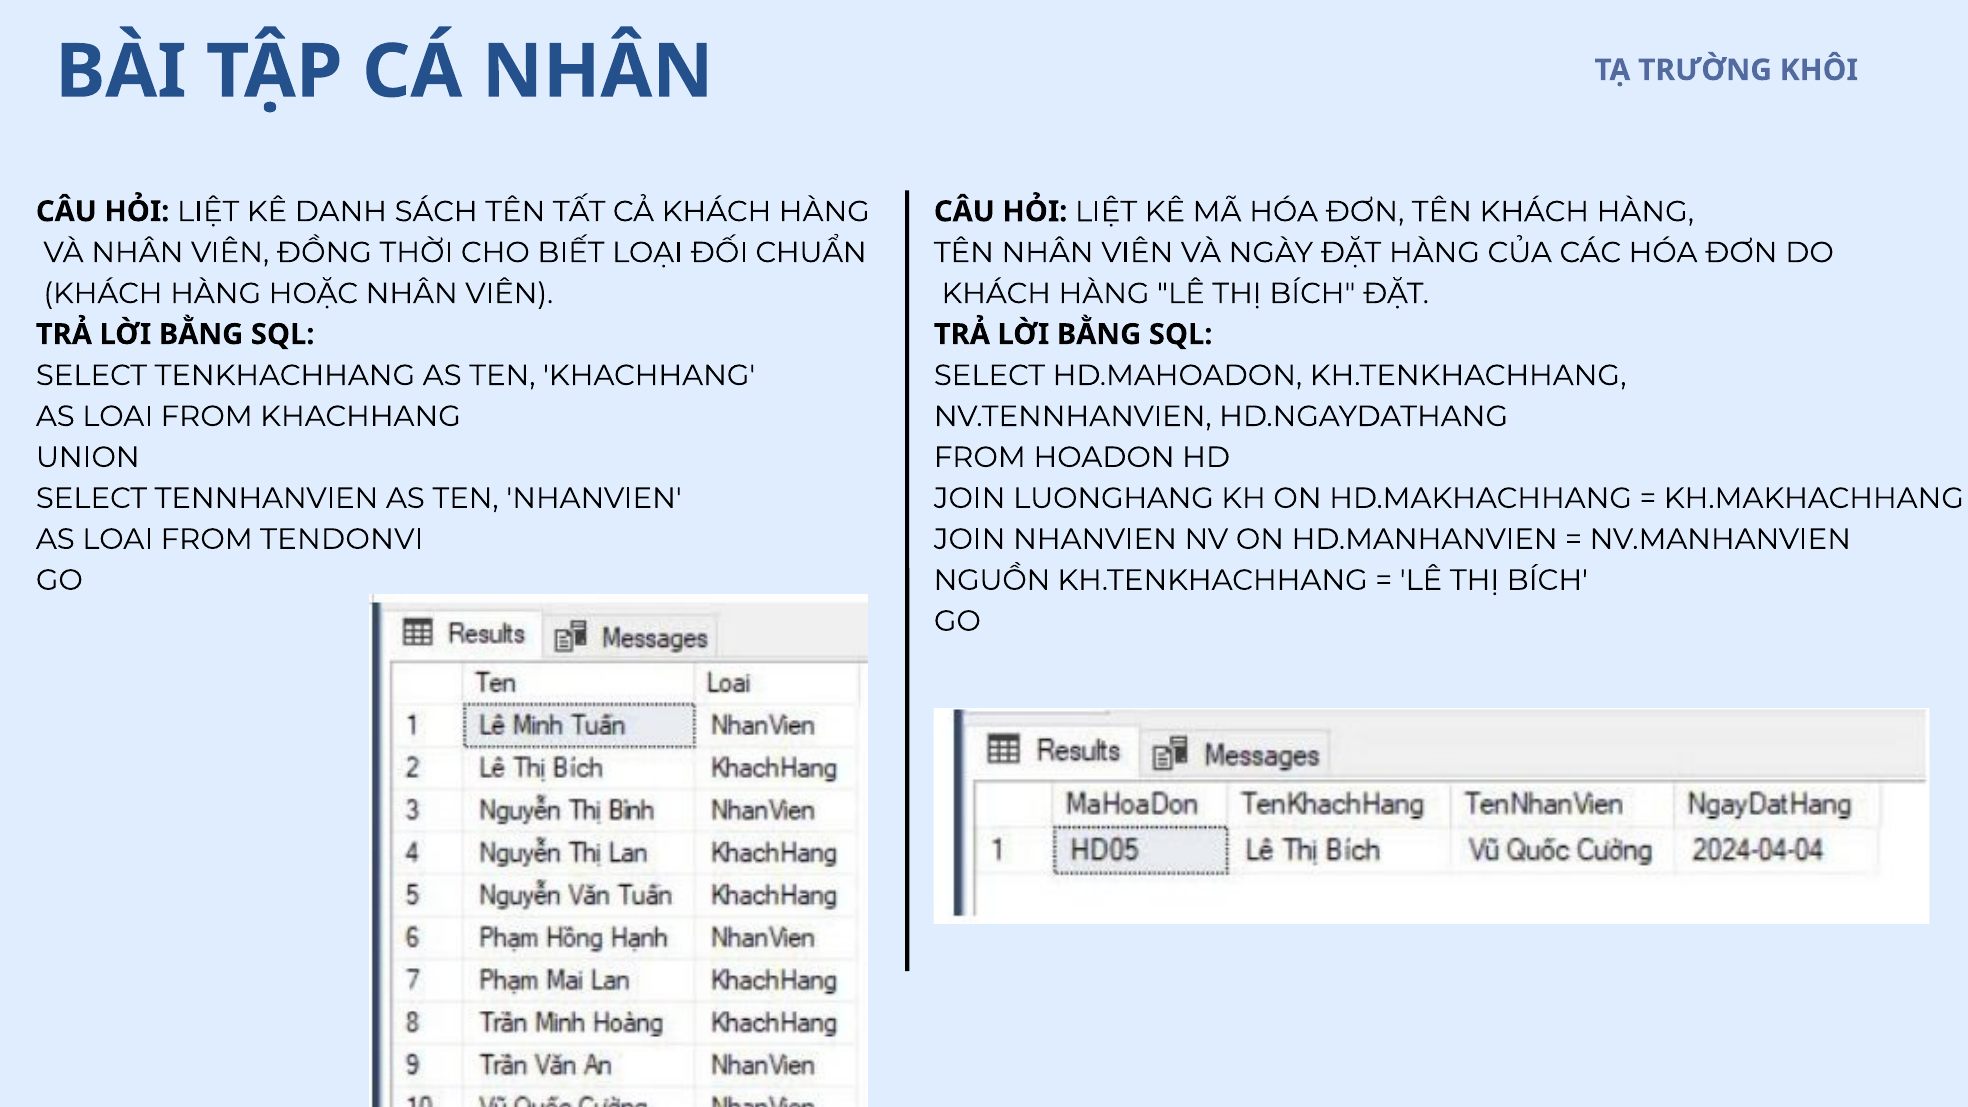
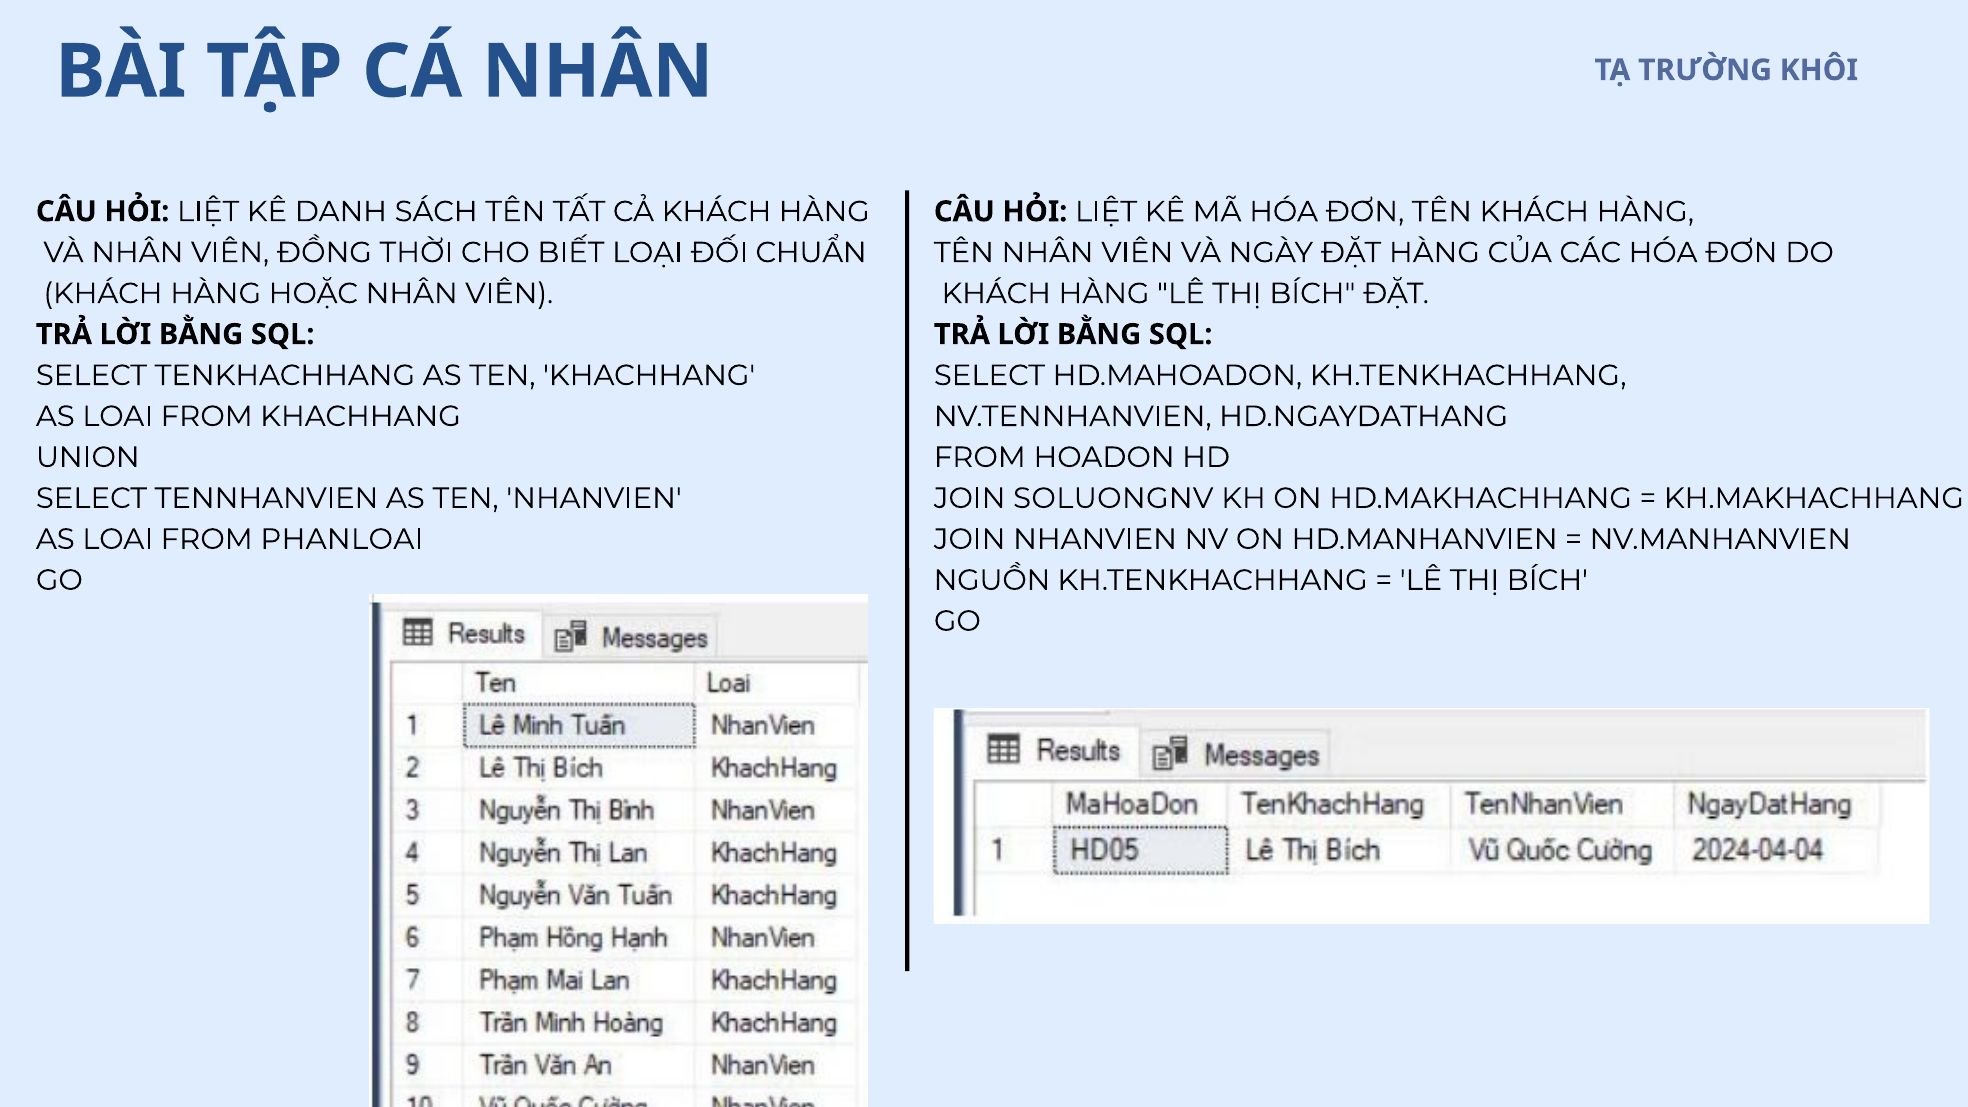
LUONGHANG: LUONGHANG -> SOLUONGNV (1113, 498)
TENDONVI: TENDONVI -> PHANLOAI (342, 539)
